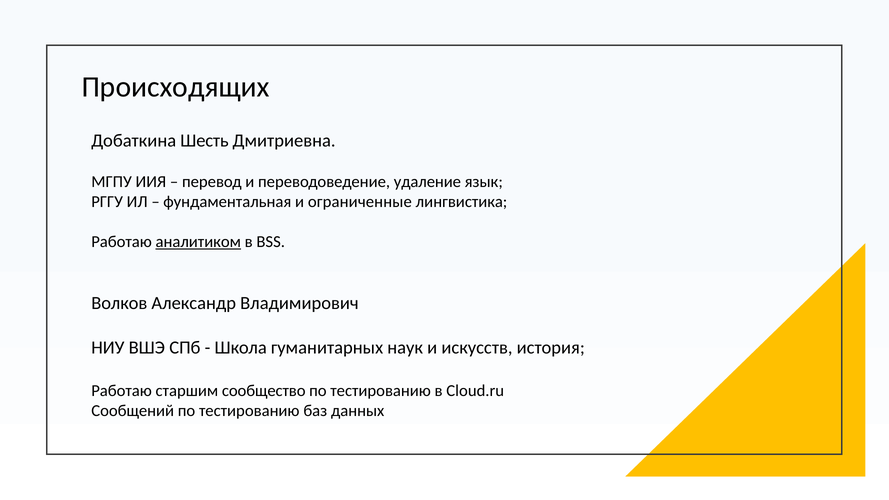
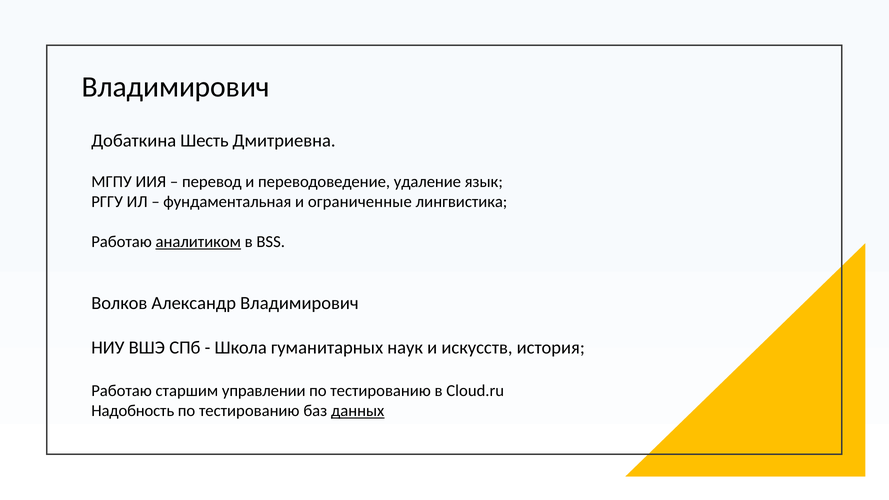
Происходящих: Происходящих -> Владимирович (176, 87)
сообщество: сообщество -> управлении (264, 391)
Сообщений: Сообщений -> Надобность (133, 411)
данных underline: none -> present (358, 411)
